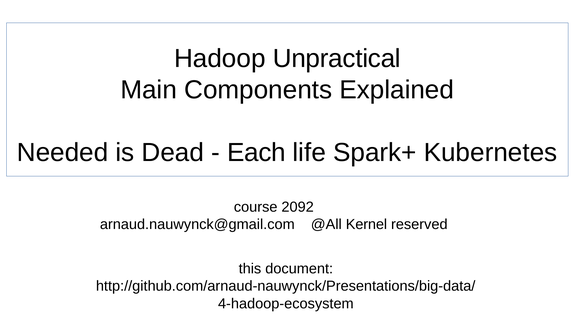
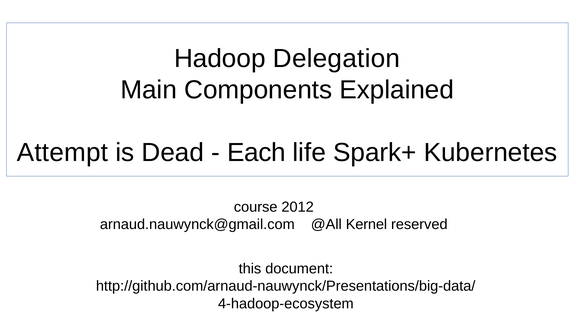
Unpractical: Unpractical -> Delegation (336, 59)
Needed: Needed -> Attempt (62, 153)
2092: 2092 -> 2012 (298, 207)
